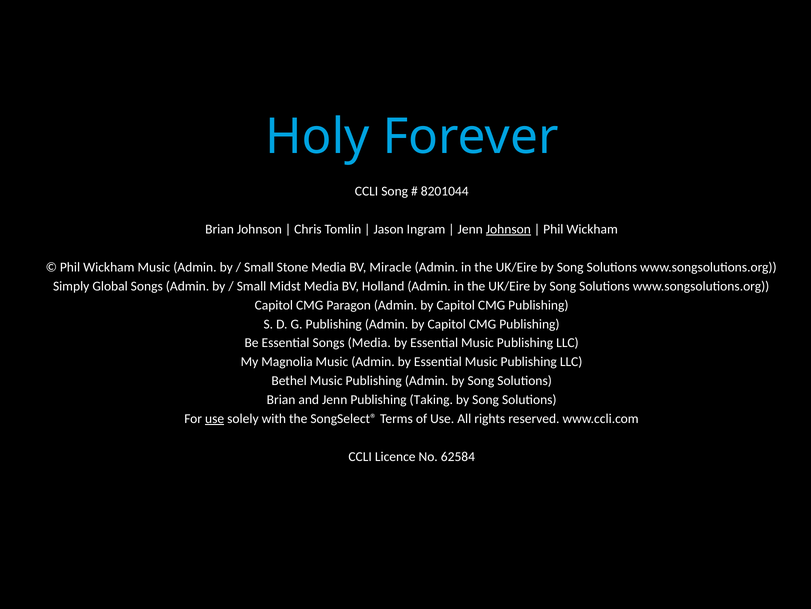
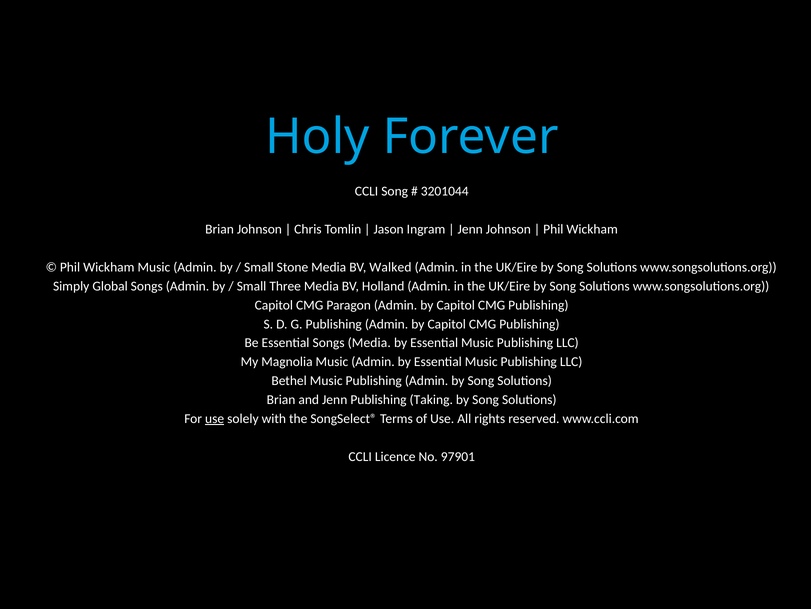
8201044: 8201044 -> 3201044 (445, 191)
Johnson underline: present -> none (508, 229)
Miracle: Miracle -> Walked (390, 267)
Midst: Midst -> Three (285, 286)
62584: 62584 -> 97901 (458, 456)
